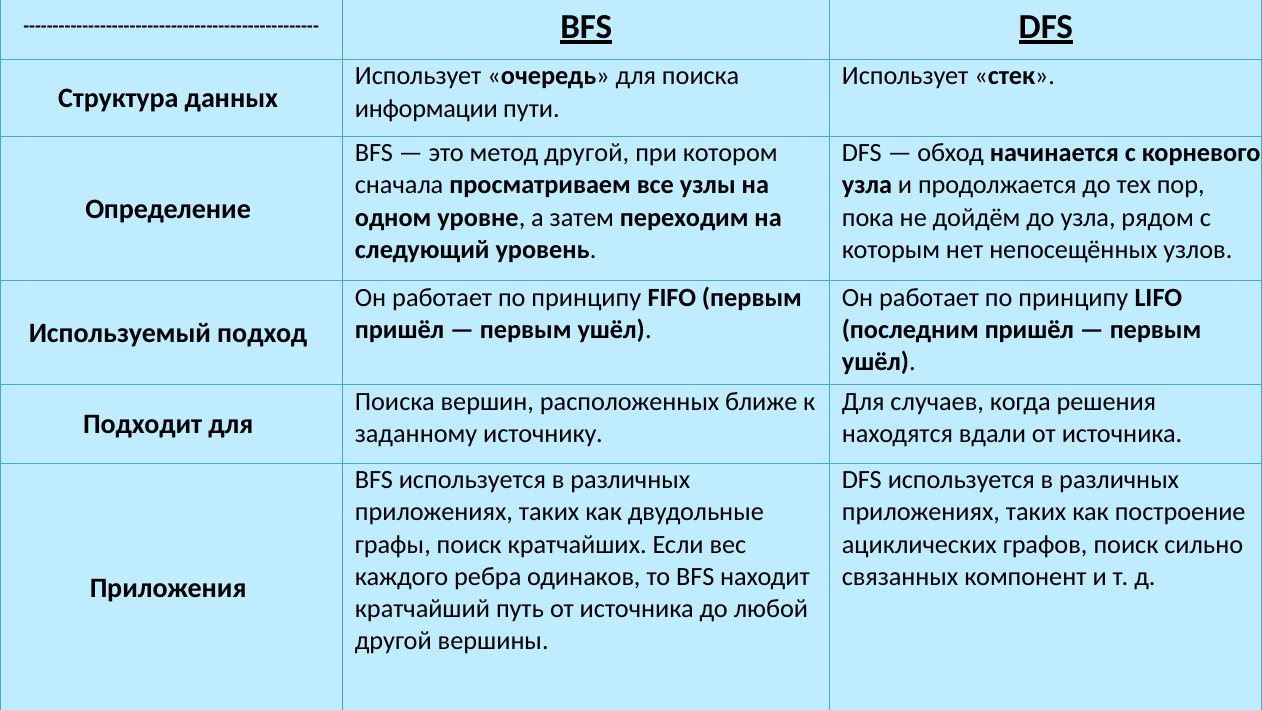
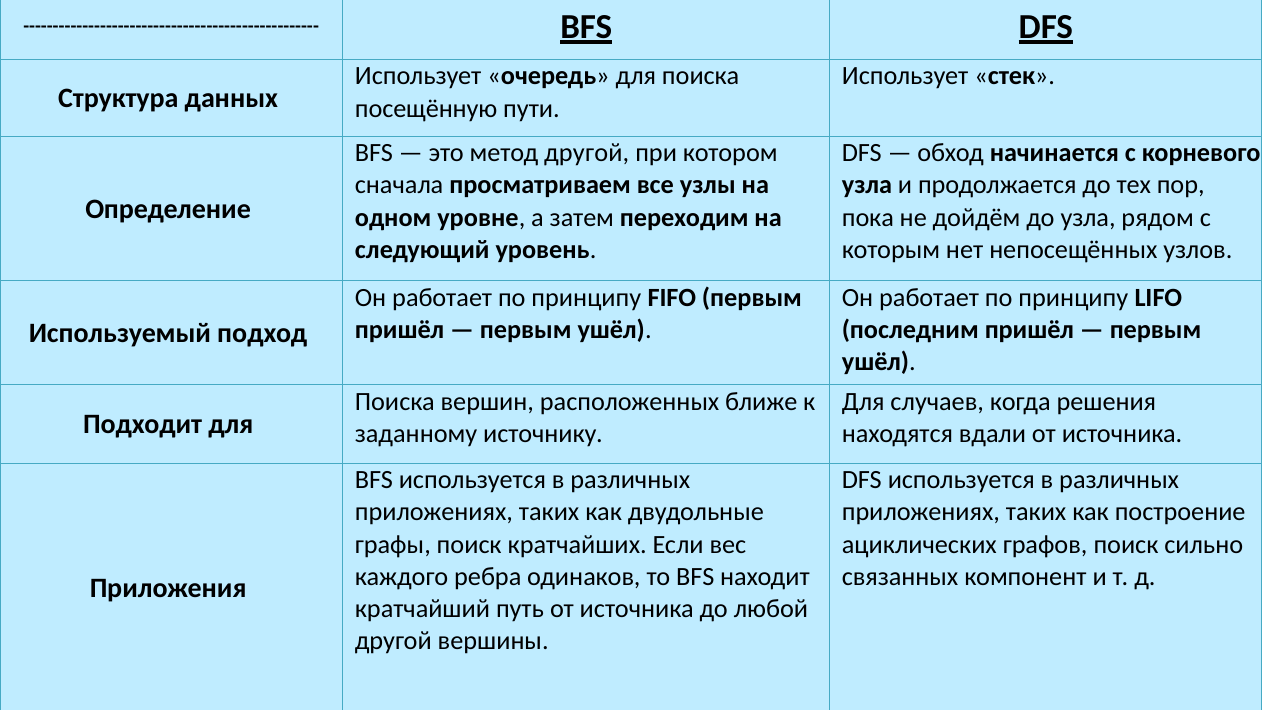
информации: информации -> посещённую (426, 108)
